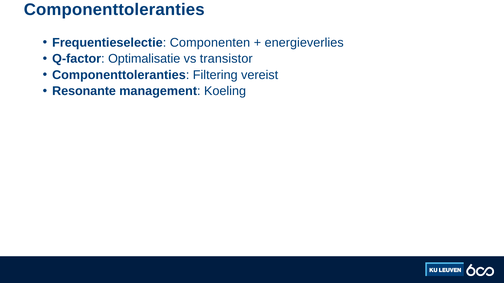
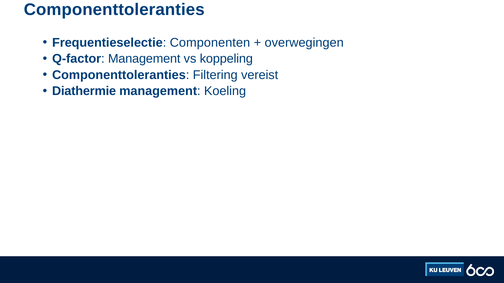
energieverlies: energieverlies -> overwegingen (304, 43)
Q-factor Optimalisatie: Optimalisatie -> Management (144, 59)
transistor: transistor -> koppeling (226, 59)
Resonante: Resonante -> Diathermie (84, 91)
